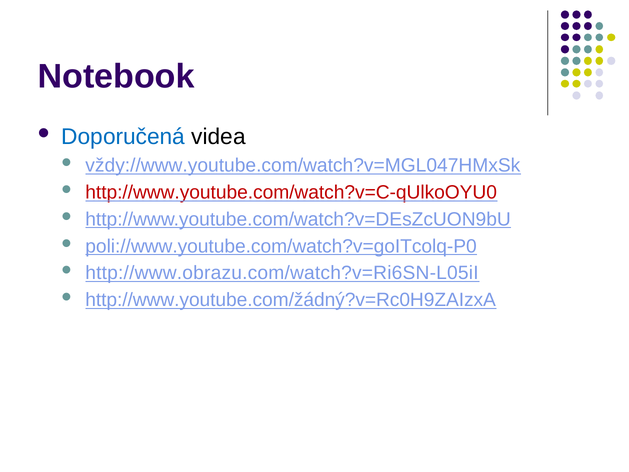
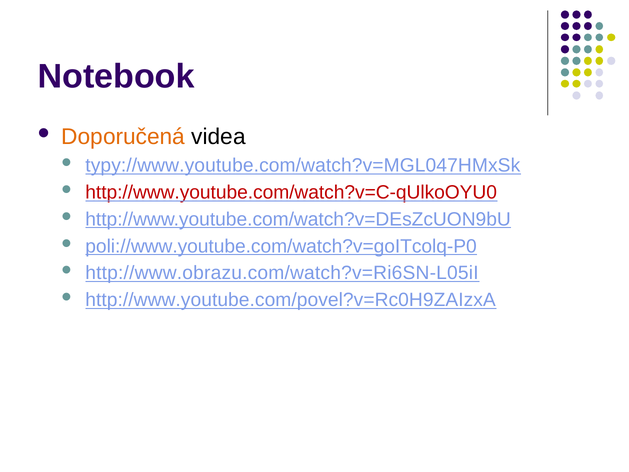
Doporučená colour: blue -> orange (123, 137)
vždy://www.youtube.com/watch?v=MGL047HMxSk: vždy://www.youtube.com/watch?v=MGL047HMxSk -> typy://www.youtube.com/watch?v=MGL047HMxSk (303, 165)
http://www.youtube.com/žádný?v=Rc0H9ZAIzxA: http://www.youtube.com/žádný?v=Rc0H9ZAIzxA -> http://www.youtube.com/povel?v=Rc0H9ZAIzxA (291, 300)
